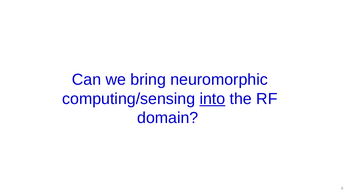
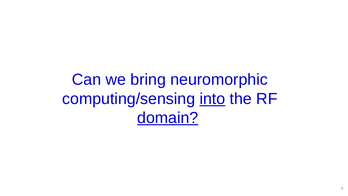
domain underline: none -> present (168, 118)
